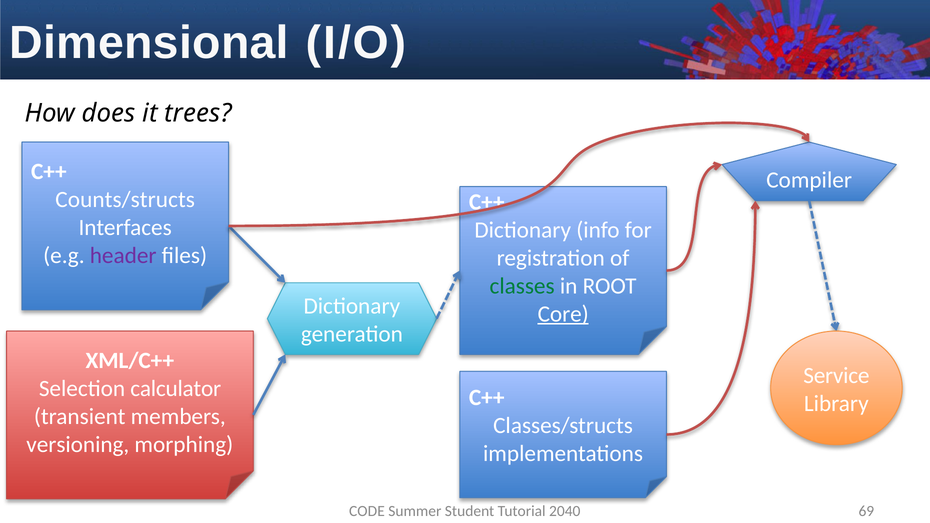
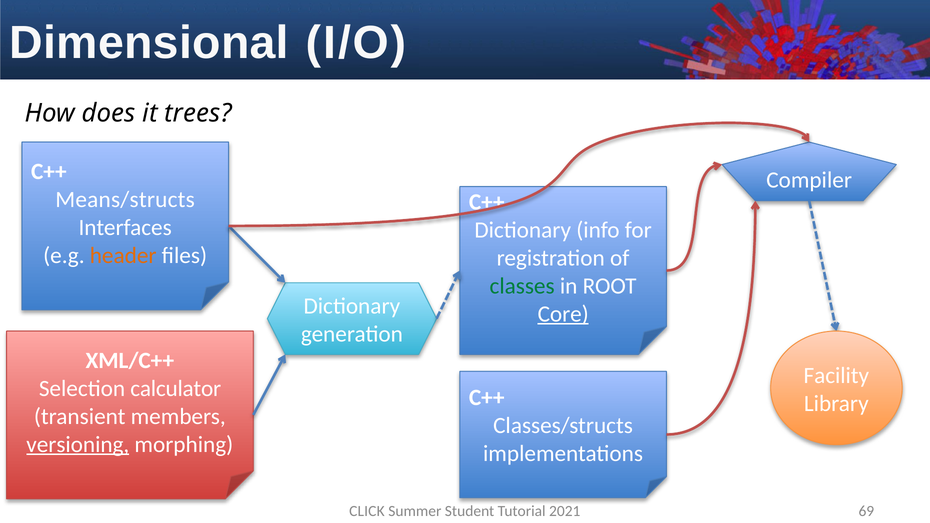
Counts/structs: Counts/structs -> Means/structs (125, 200)
header colour: purple -> orange (123, 255)
Service: Service -> Facility (836, 376)
versioning underline: none -> present (78, 445)
CODE: CODE -> CLICK (367, 511)
2040: 2040 -> 2021 (565, 511)
